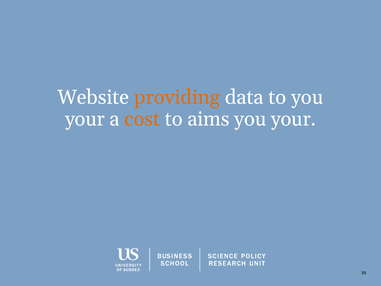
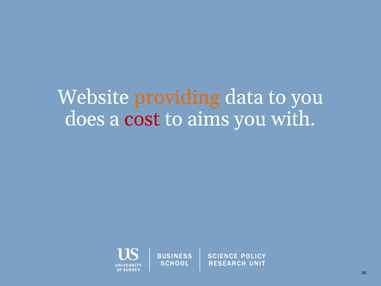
your: your -> does (85, 119)
cost colour: orange -> red (142, 119)
your: your -> with (293, 119)
